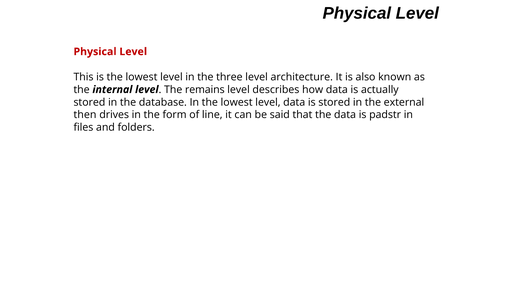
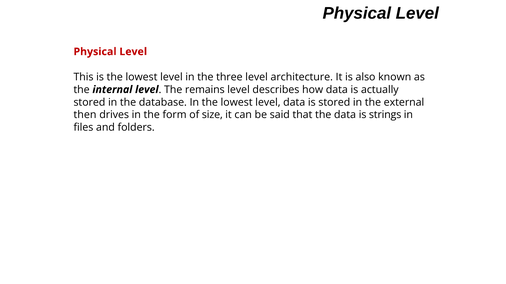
line: line -> size (212, 115)
padstr: padstr -> strings (385, 115)
